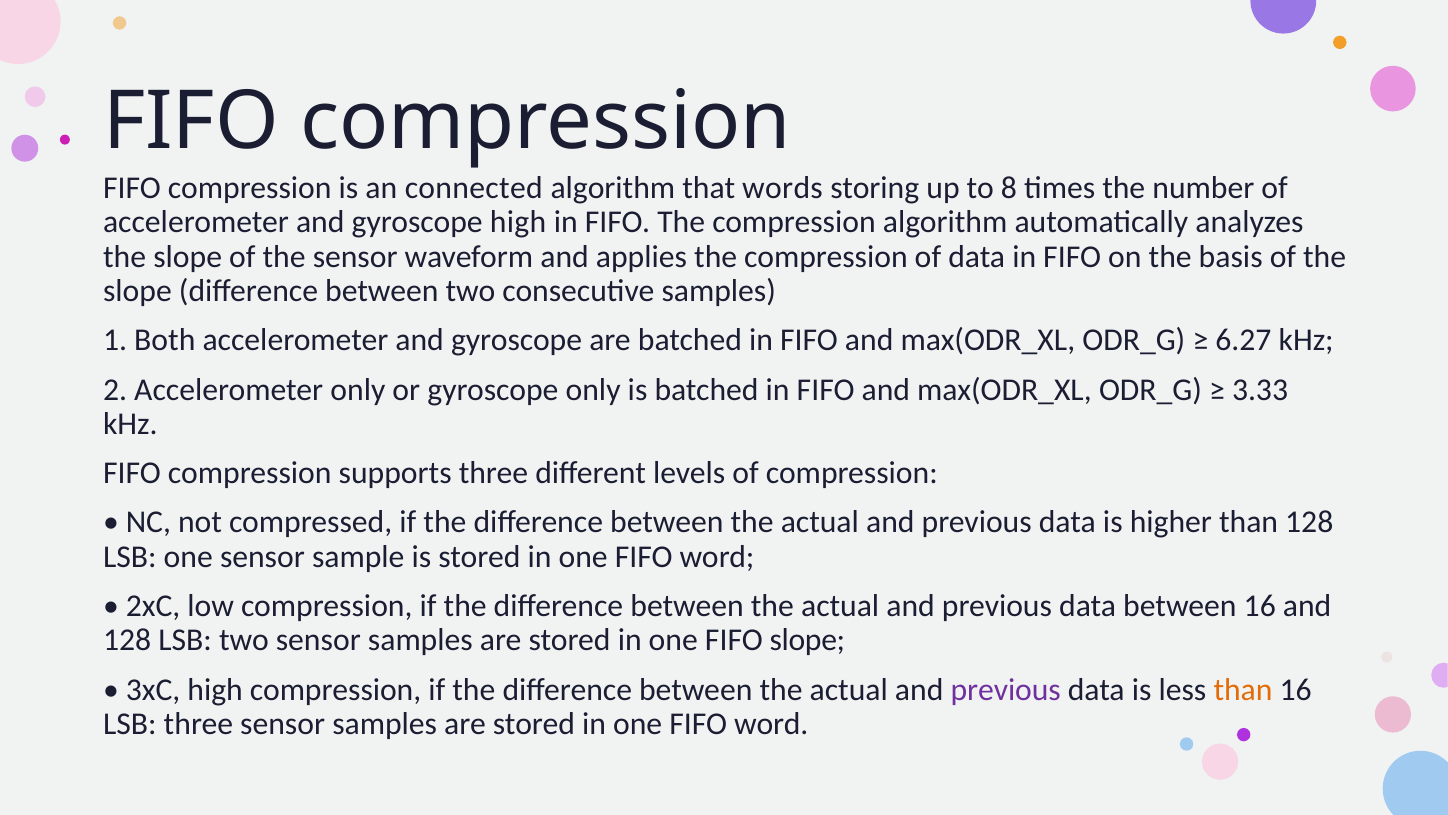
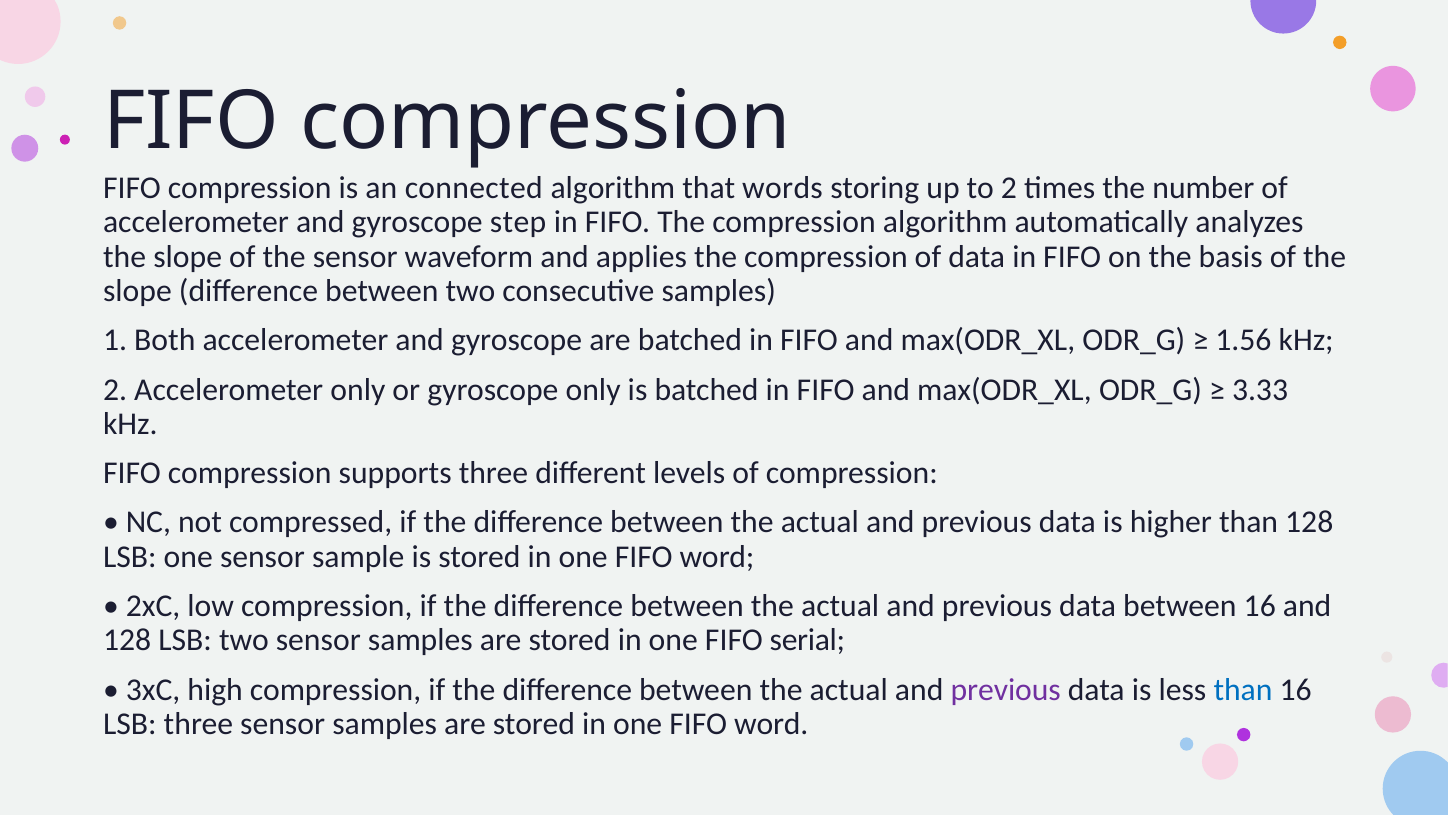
to 8: 8 -> 2 (1009, 188)
gyroscope high: high -> step (518, 222)
6.27: 6.27 -> 1.56 (1243, 340)
FIFO slope: slope -> serial (807, 640)
than colour: orange -> blue (1243, 689)
